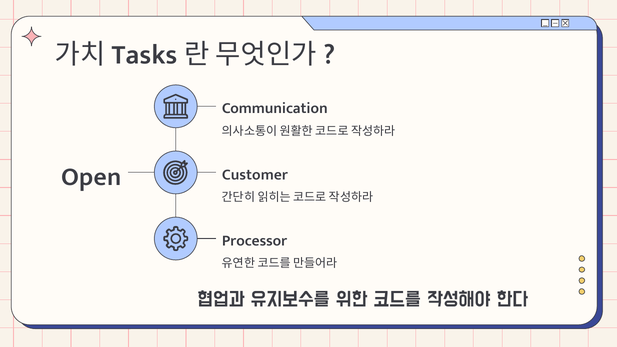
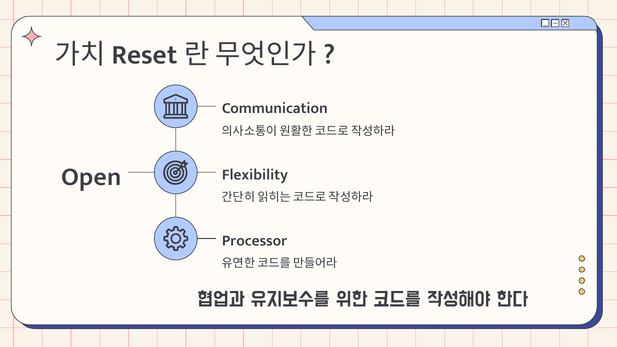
Tasks: Tasks -> Reset (145, 55)
Customer: Customer -> Flexibility (255, 174)
